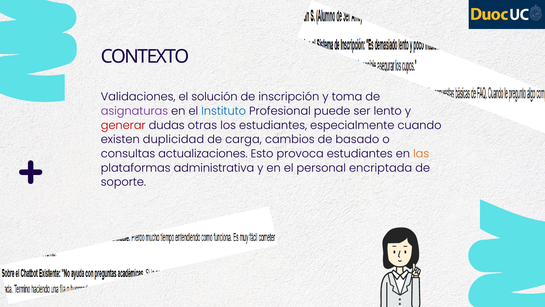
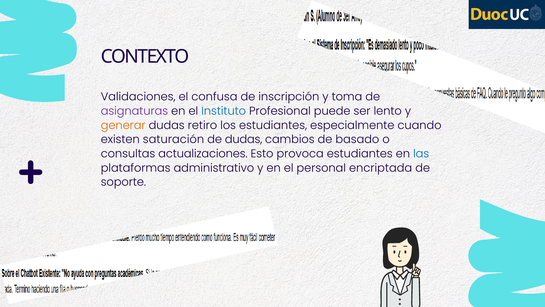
solución: solución -> confusa (214, 97)
generar colour: red -> orange (123, 125)
otras: otras -> retiro (202, 125)
duplicidad: duplicidad -> saturación (173, 139)
de carga: carga -> dudas (244, 139)
las colour: orange -> blue (421, 153)
administrativa: administrativa -> administrativo (214, 168)
